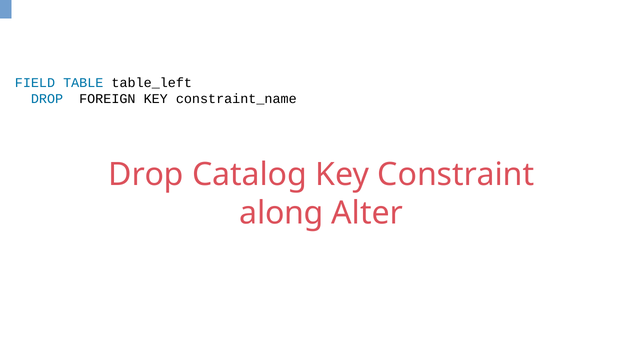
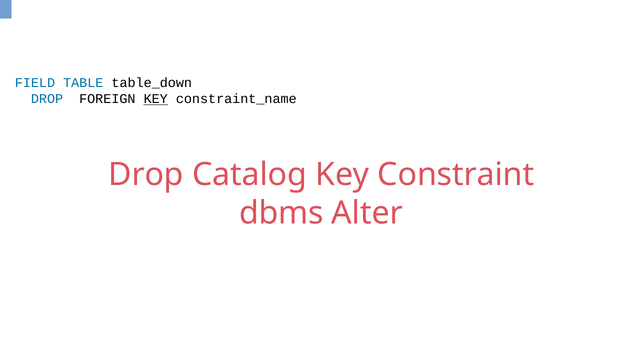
table_left: table_left -> table_down (152, 83)
KEY underline: none -> present (156, 99)
along: along -> dbms (281, 213)
